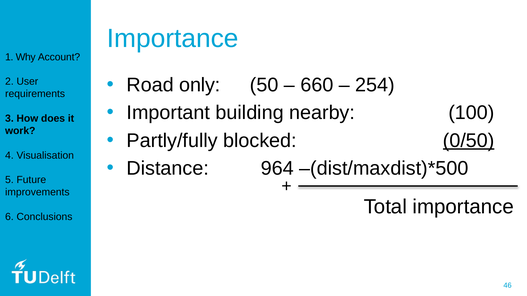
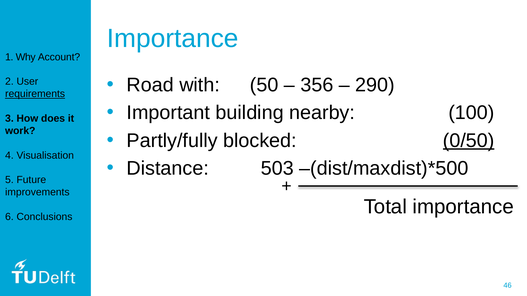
only: only -> with (200, 85)
660: 660 -> 356 (317, 85)
254: 254 -> 290 (375, 85)
requirements underline: none -> present (35, 94)
964: 964 -> 503 (277, 169)
